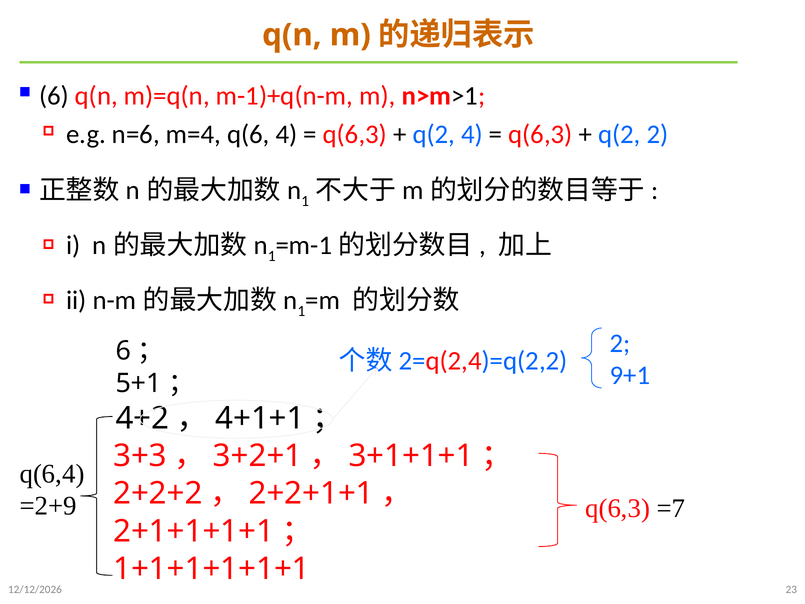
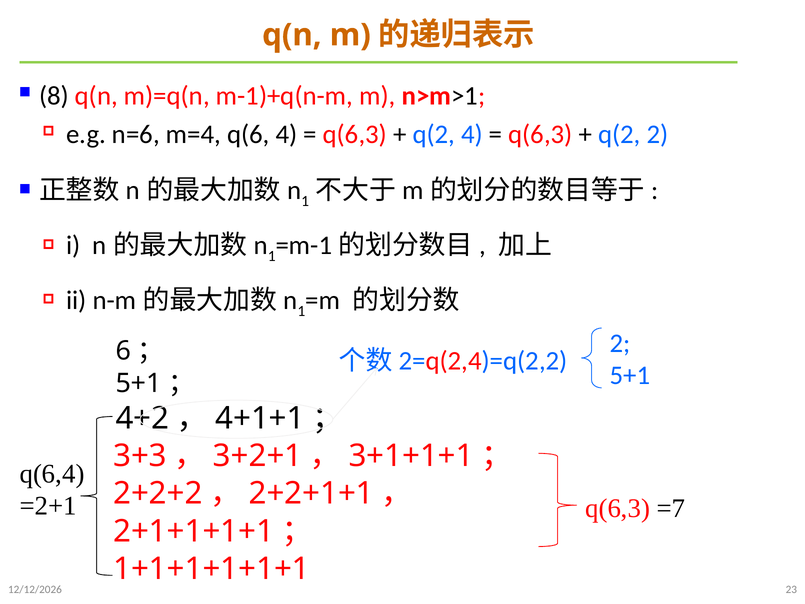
6: 6 -> 8 (54, 96)
9+1: 9+1 -> 5+1 (630, 375)
=2+9: =2+9 -> =2+1 (48, 506)
